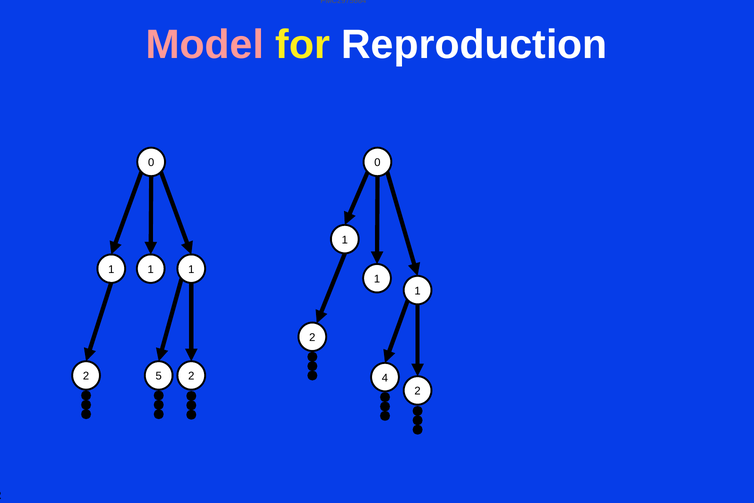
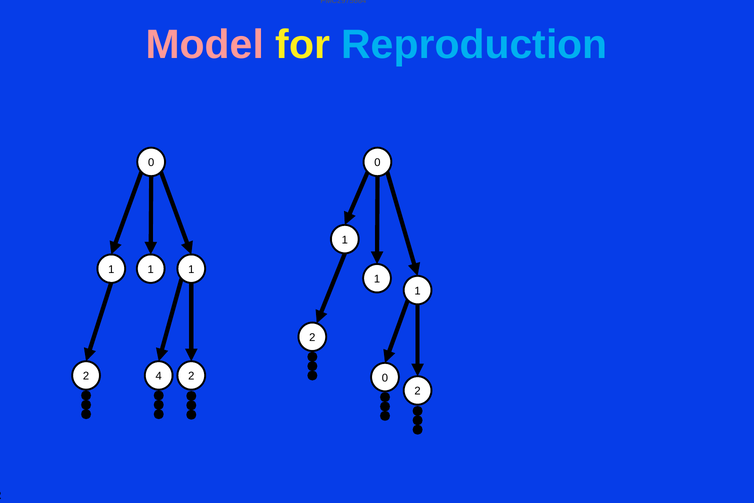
Reproduction colour: white -> light blue (474, 45)
5: 5 -> 4 (159, 376)
4: 4 -> 0 (385, 378)
